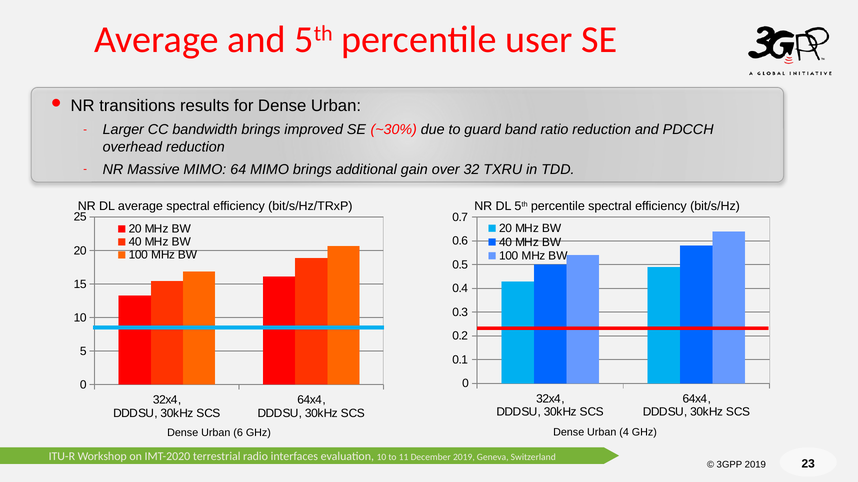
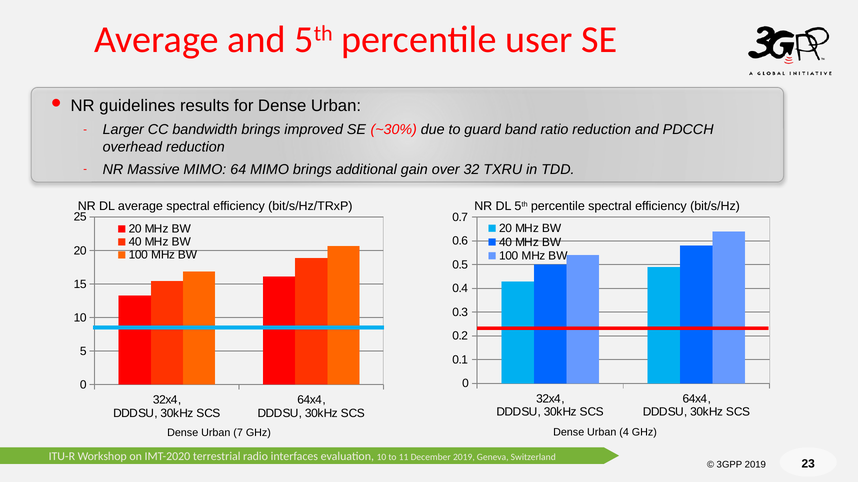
transitions: transitions -> guidelines (137, 106)
6: 6 -> 7 (238, 433)
